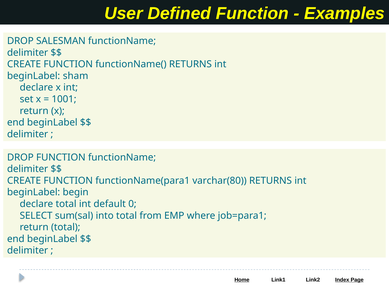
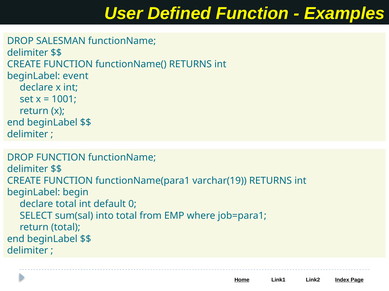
sham: sham -> event (76, 76)
varchar(80: varchar(80 -> varchar(19 (220, 181)
